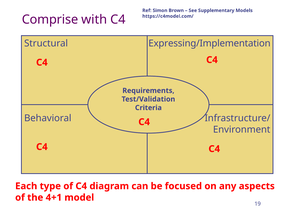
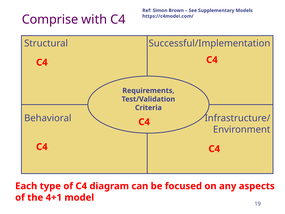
Expressing/Implementation: Expressing/Implementation -> Successful/Implementation (209, 43)
